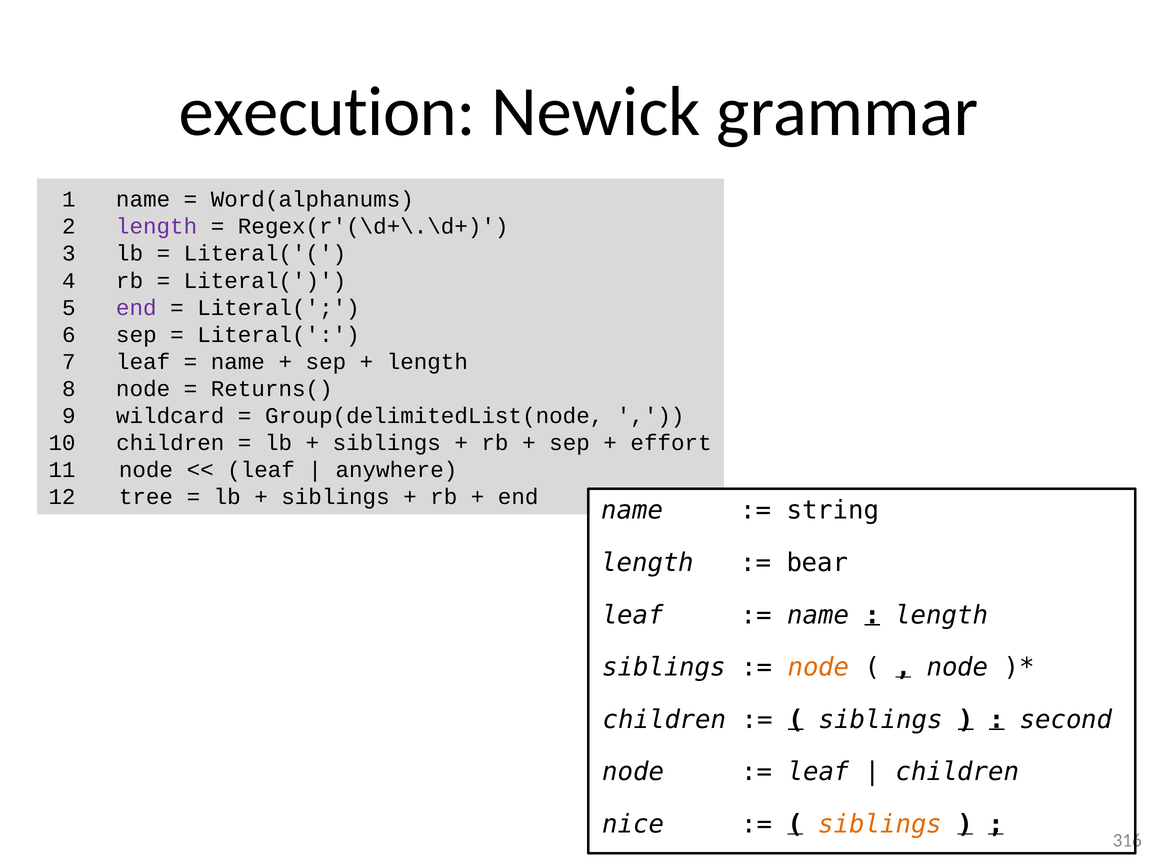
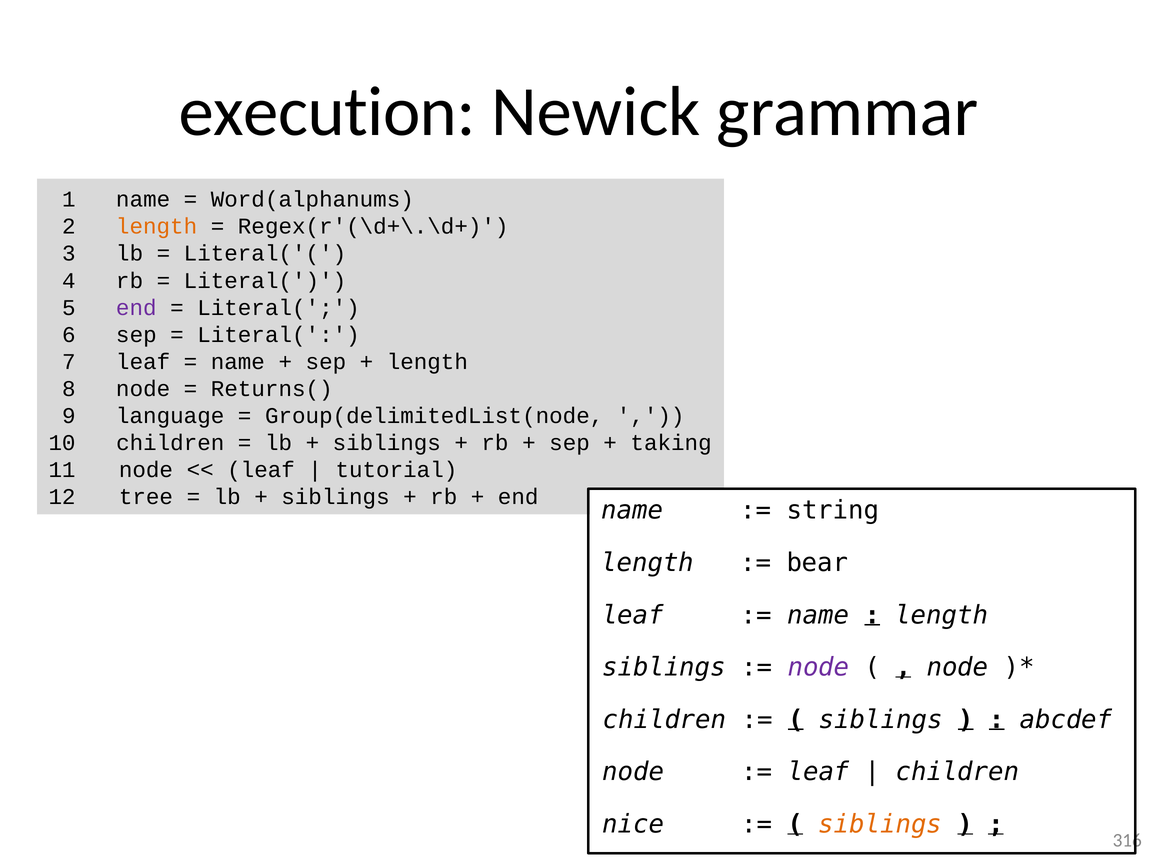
length colour: purple -> orange (157, 227)
wildcard: wildcard -> language (170, 416)
effort: effort -> taking (671, 443)
anywhere: anywhere -> tutorial (396, 470)
node colour: orange -> purple (818, 668)
second: second -> abcdef (1066, 720)
